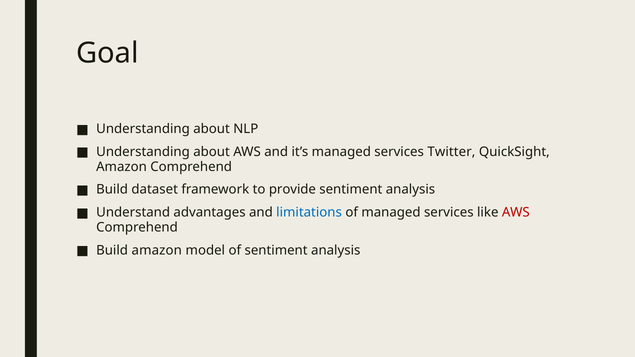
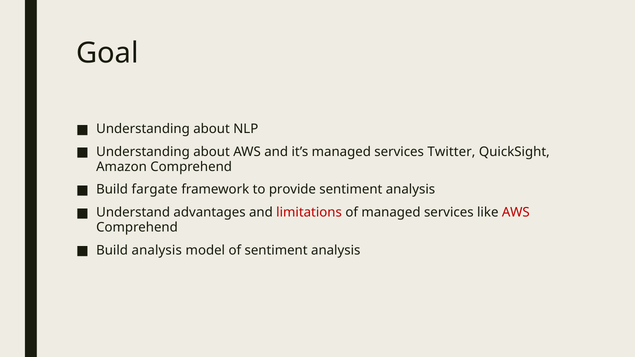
dataset: dataset -> fargate (155, 190)
limitations colour: blue -> red (309, 213)
Build amazon: amazon -> analysis (157, 250)
